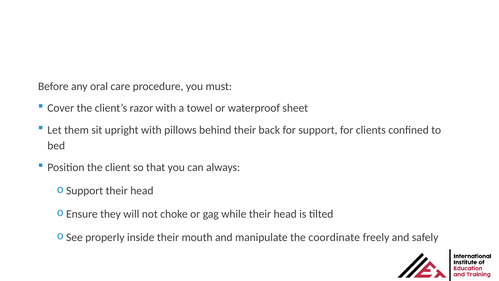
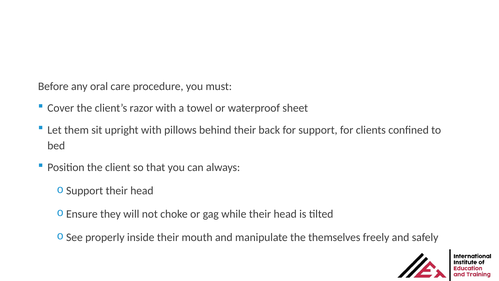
coordinate: coordinate -> themselves (334, 237)
